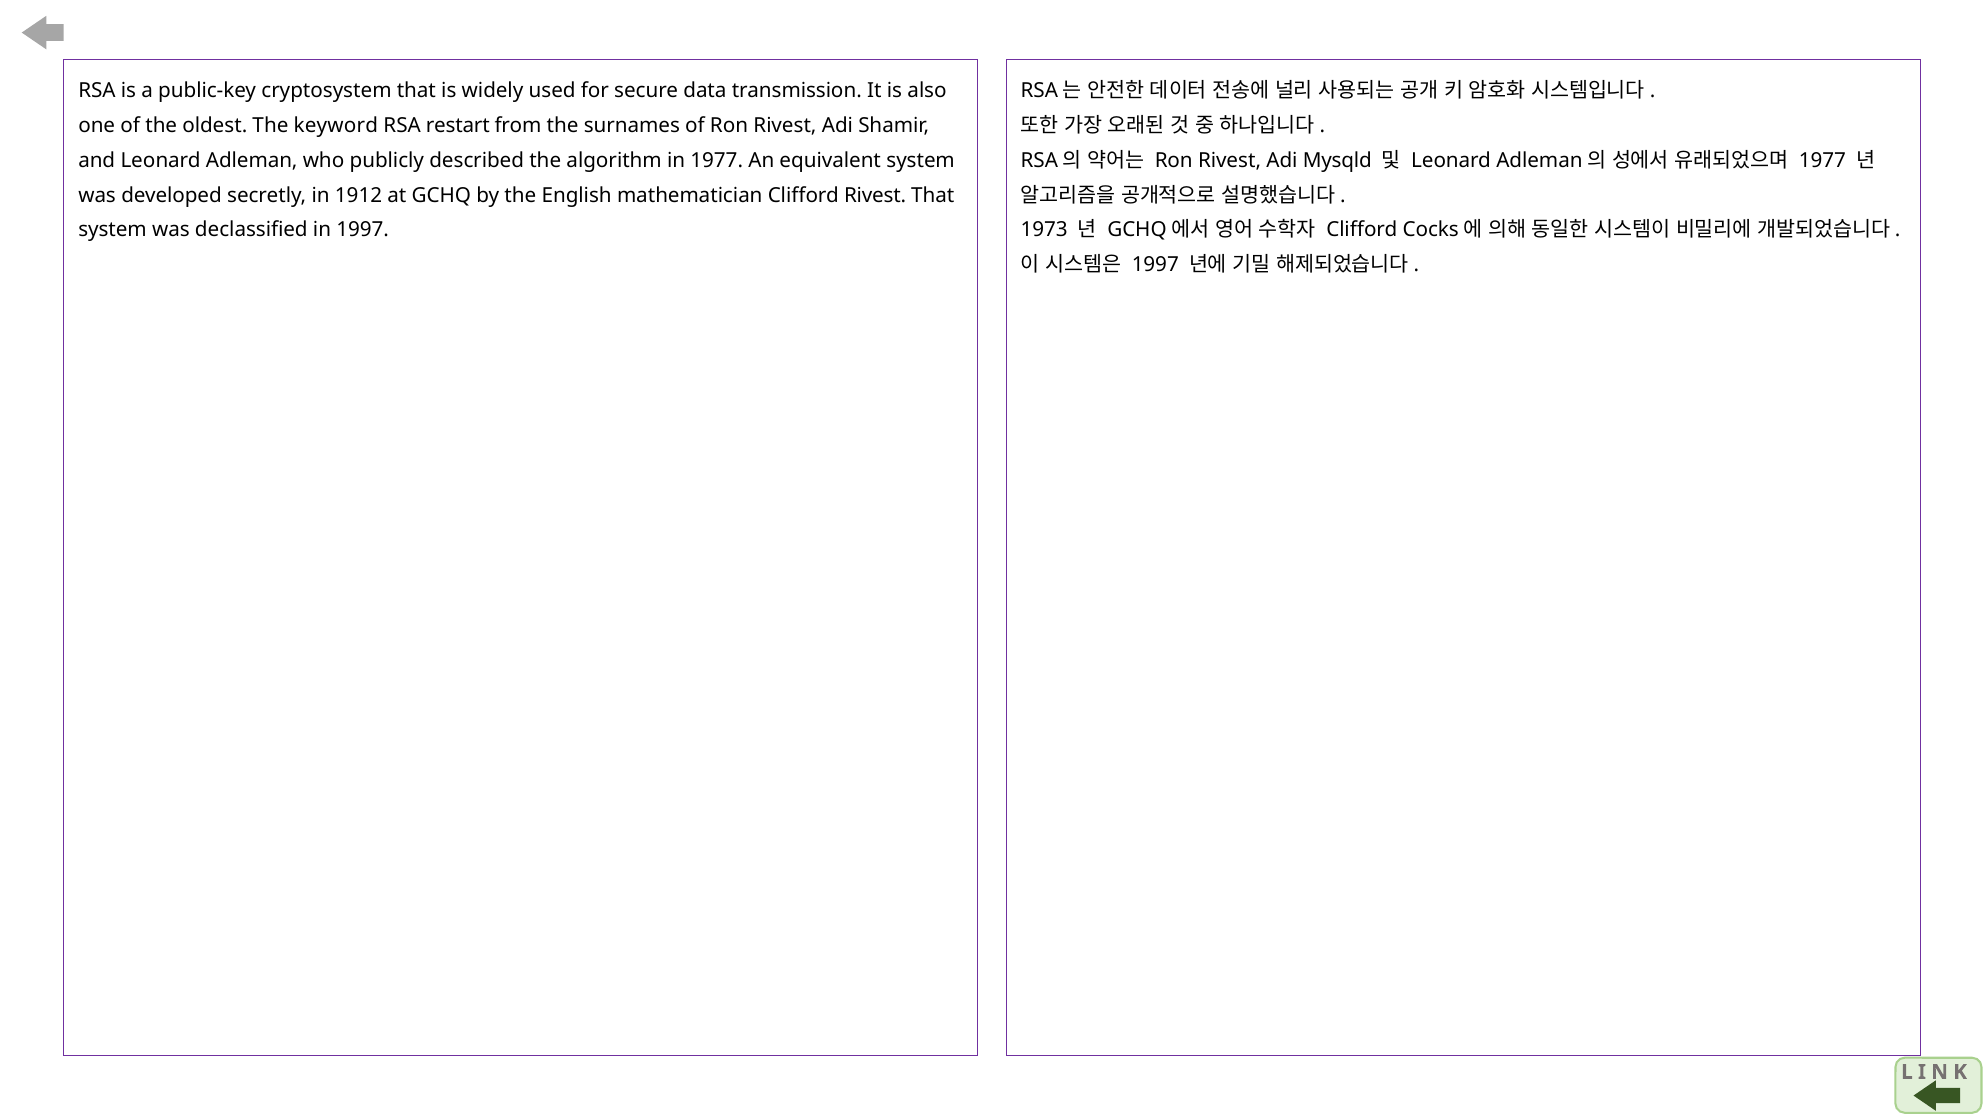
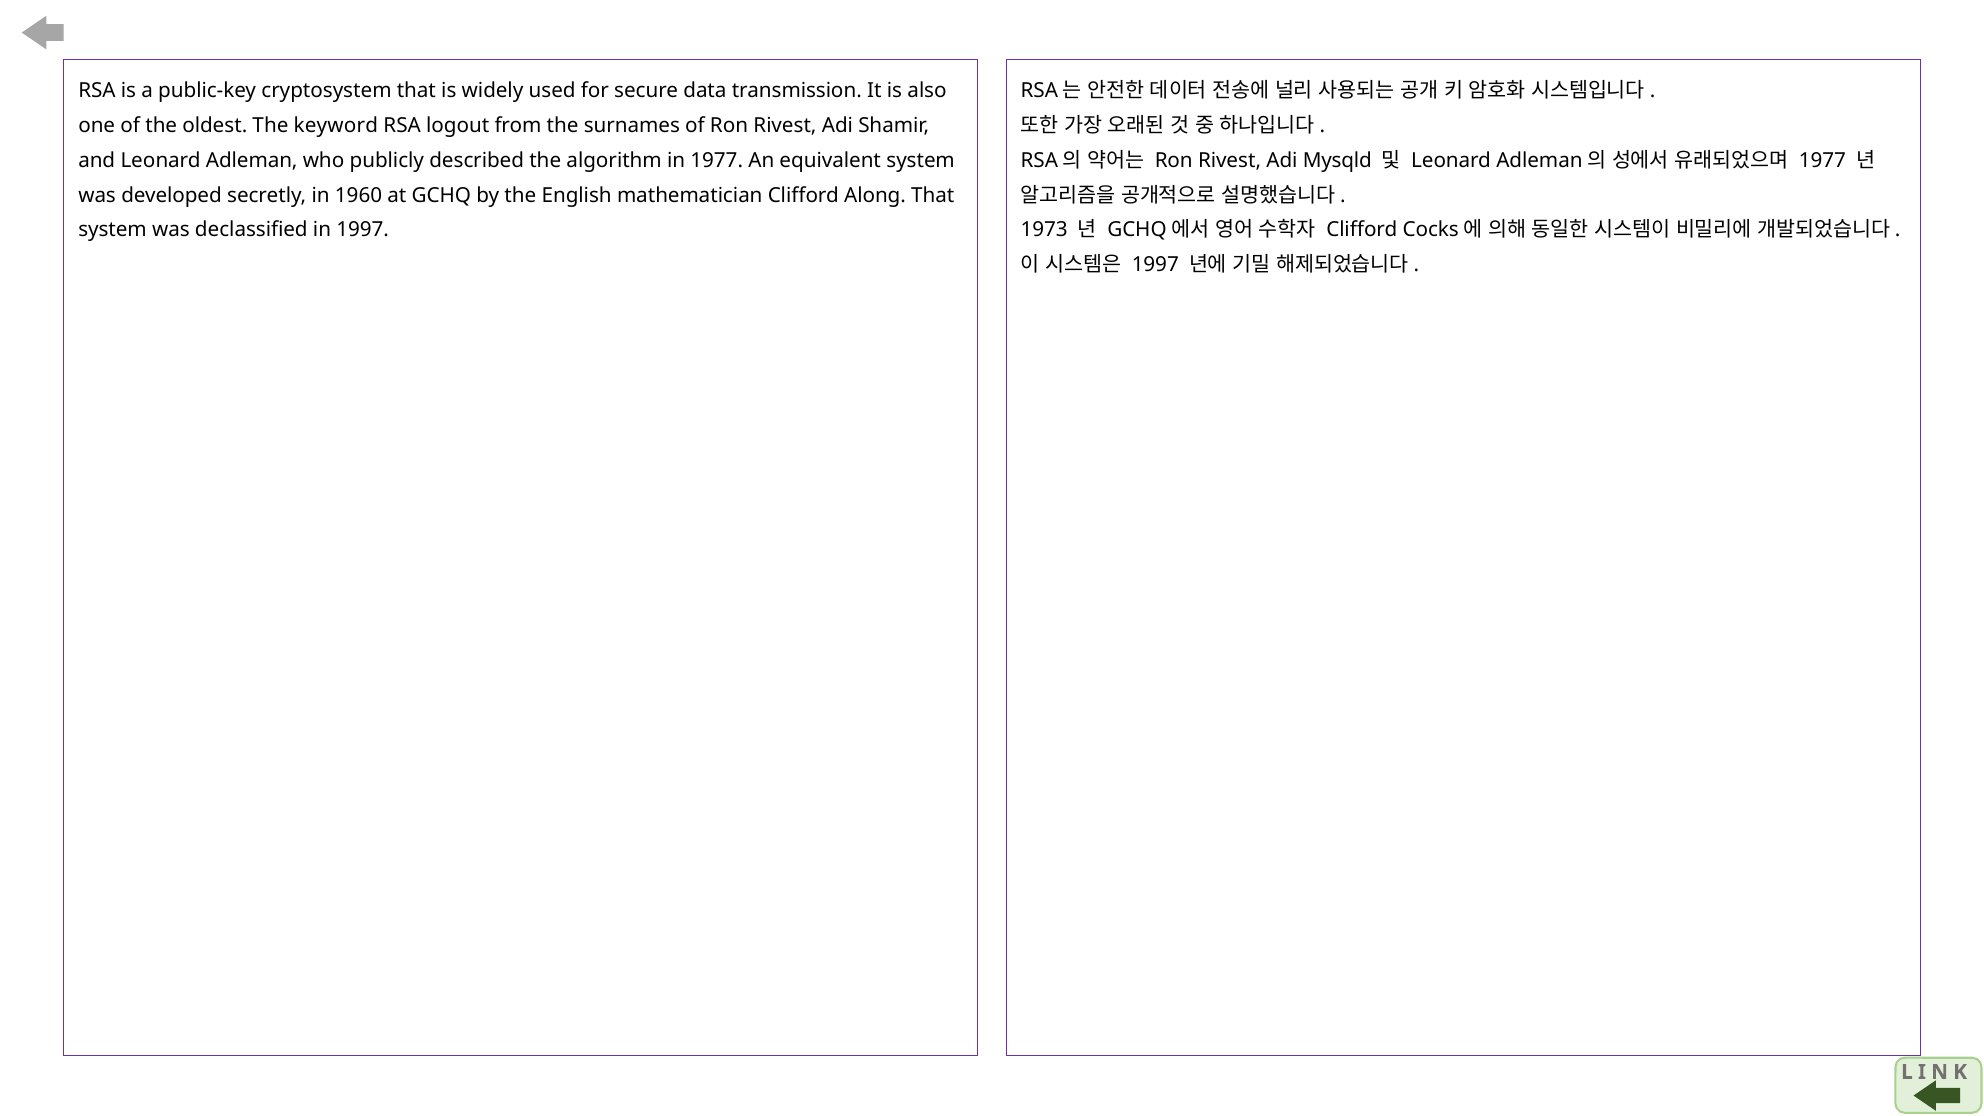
restart: restart -> logout (458, 126)
1912: 1912 -> 1960 (359, 195)
Clifford Rivest: Rivest -> Along (875, 195)
